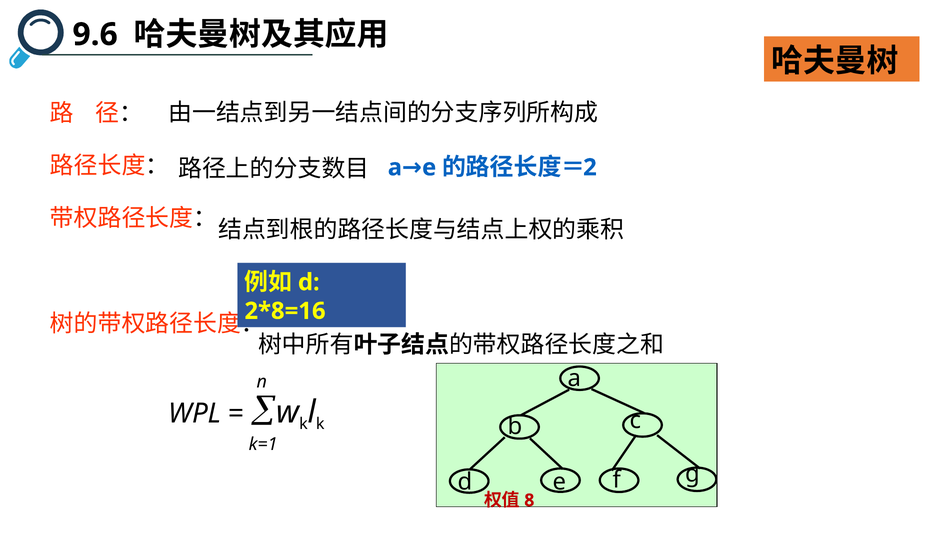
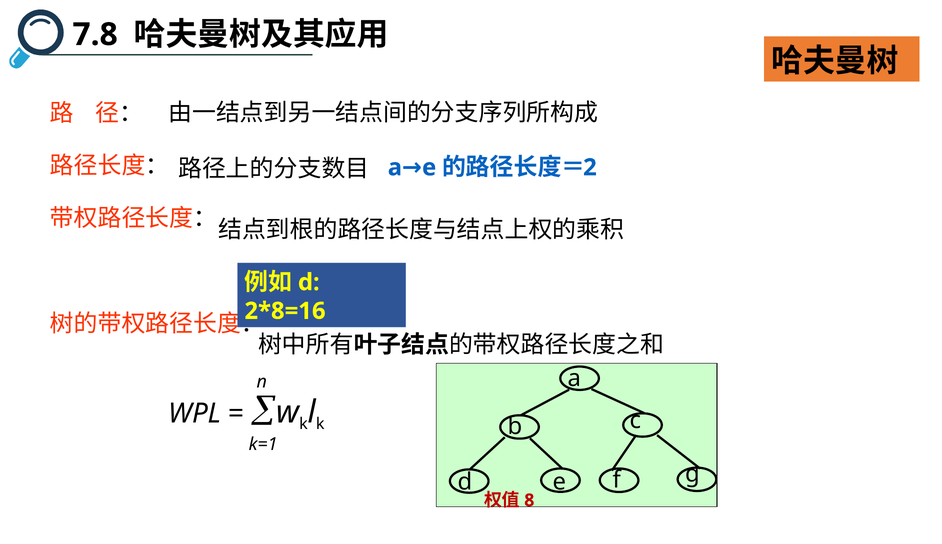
9.6: 9.6 -> 7.8 (95, 35)
